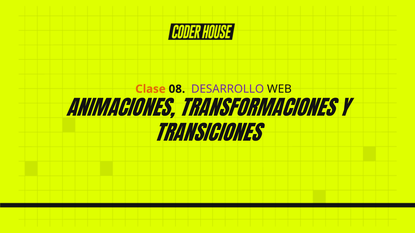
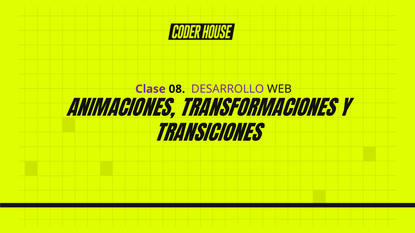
Clase colour: orange -> purple (150, 89)
